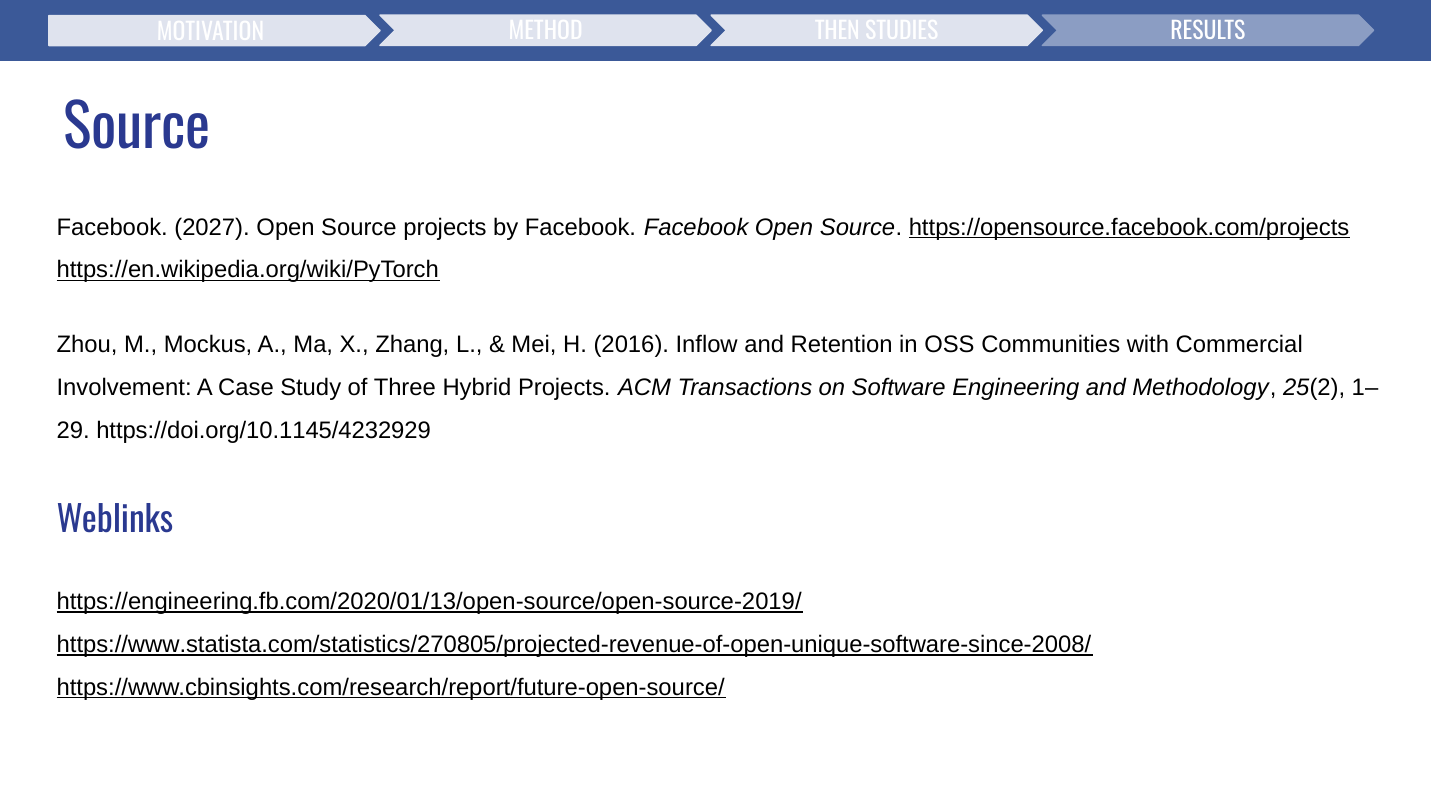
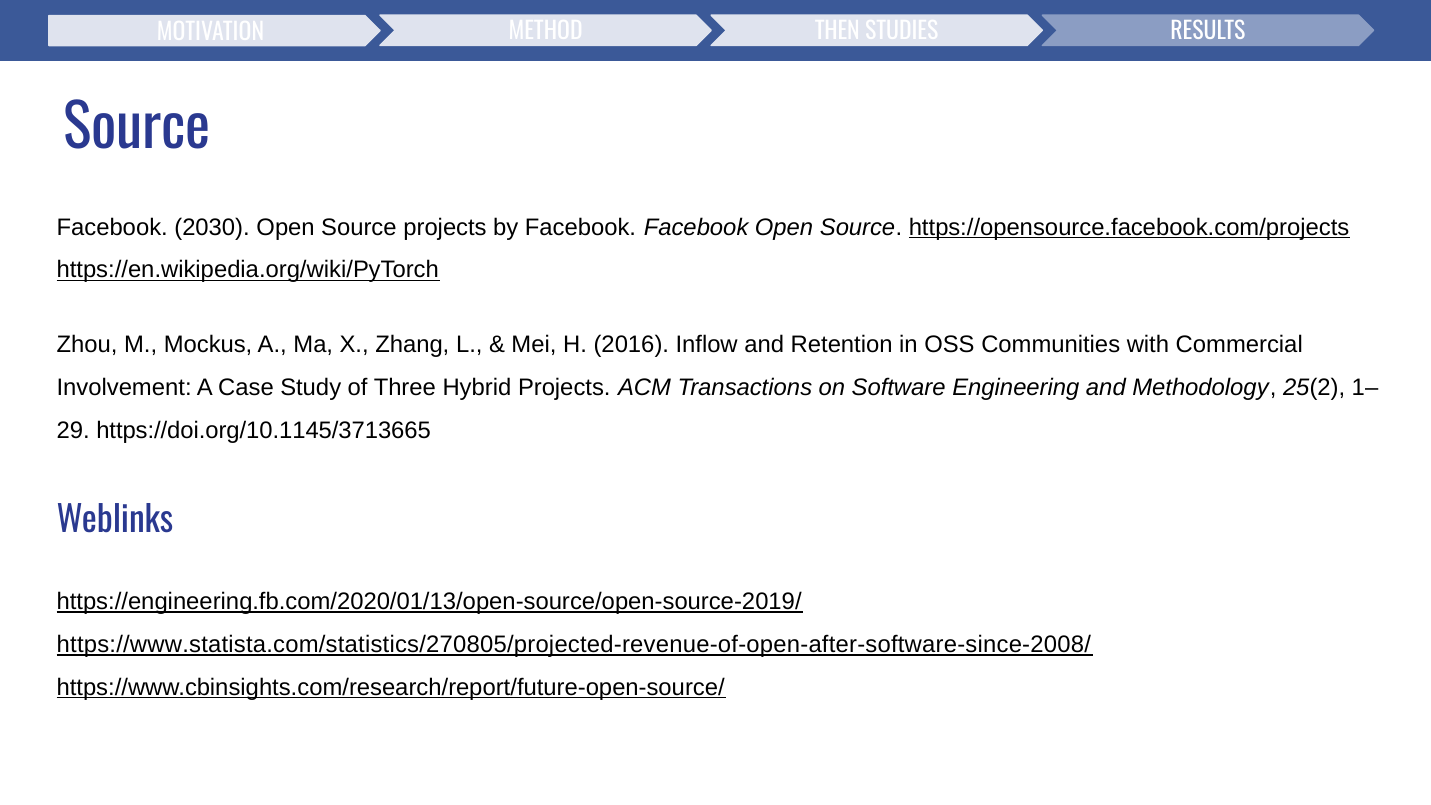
2027: 2027 -> 2030 (212, 227)
https://doi.org/10.1145/4232929: https://doi.org/10.1145/4232929 -> https://doi.org/10.1145/3713665 (264, 431)
https://www.statista.com/statistics/270805/projected-revenue-of-open-unique-software-since-2008/: https://www.statista.com/statistics/270805/projected-revenue-of-open-unique-software-since-2008/ -> https://www.statista.com/statistics/270805/projected-revenue-of-open-after-software-since-2008/ (574, 644)
